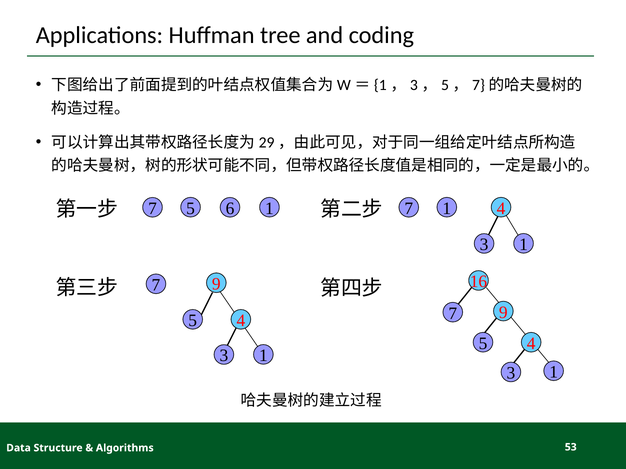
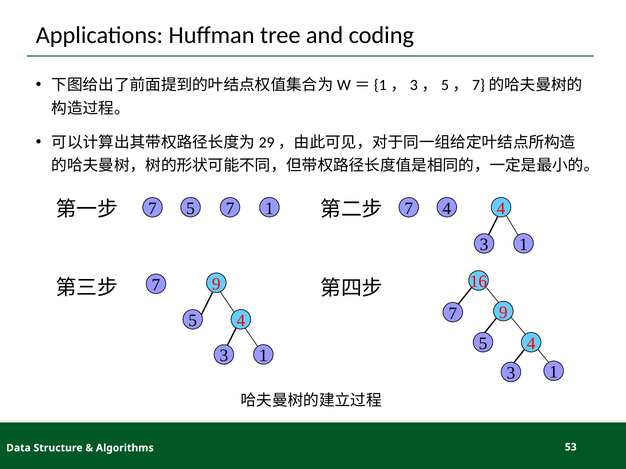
5 6: 6 -> 7 (230, 209)
7 1: 1 -> 4 (447, 209)
